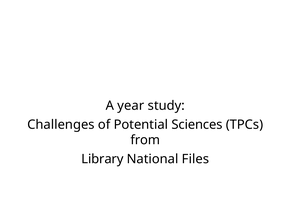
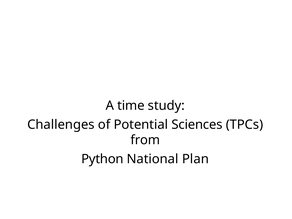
year: year -> time (131, 106)
Library: Library -> Python (102, 159)
Files: Files -> Plan (195, 159)
